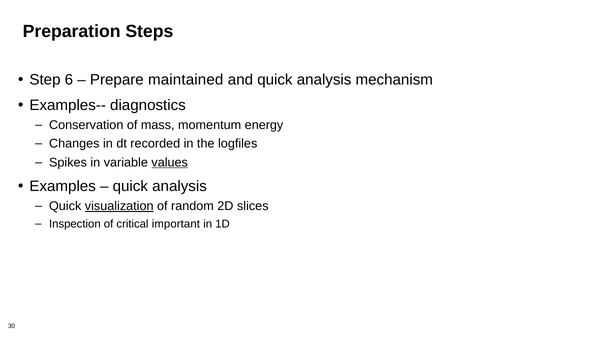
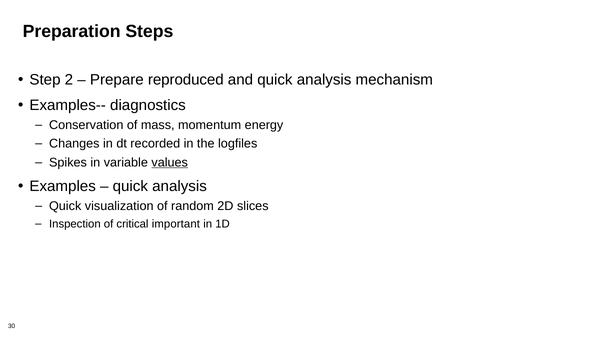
6: 6 -> 2 (69, 80)
maintained: maintained -> reproduced (186, 80)
visualization underline: present -> none (119, 206)
